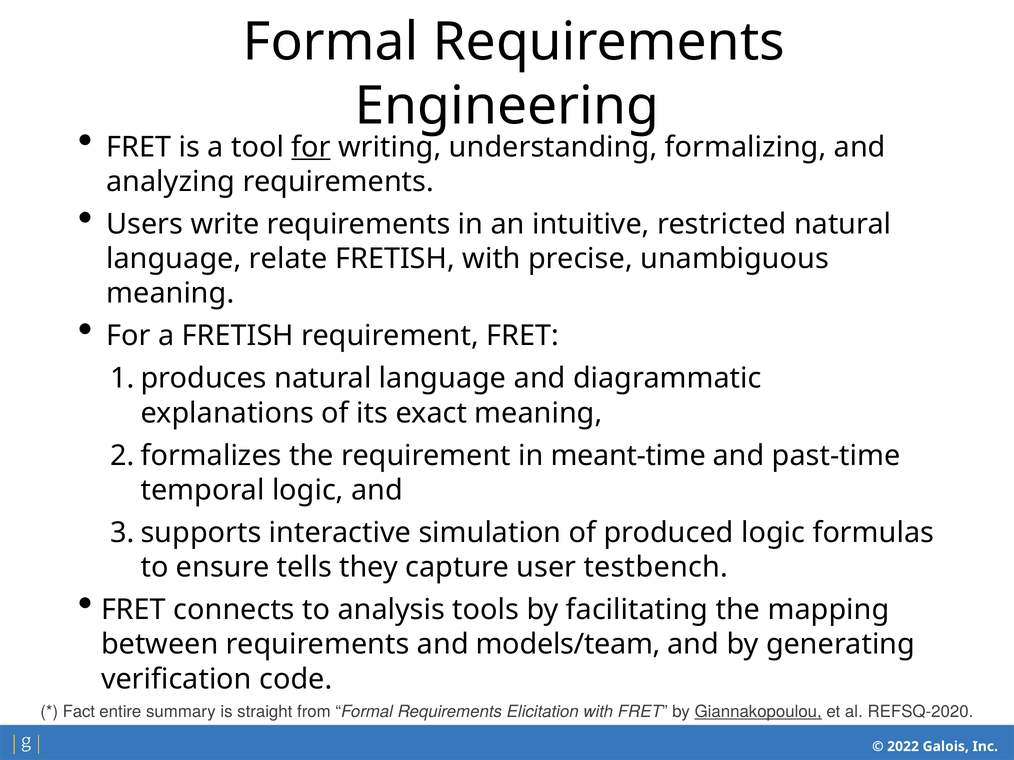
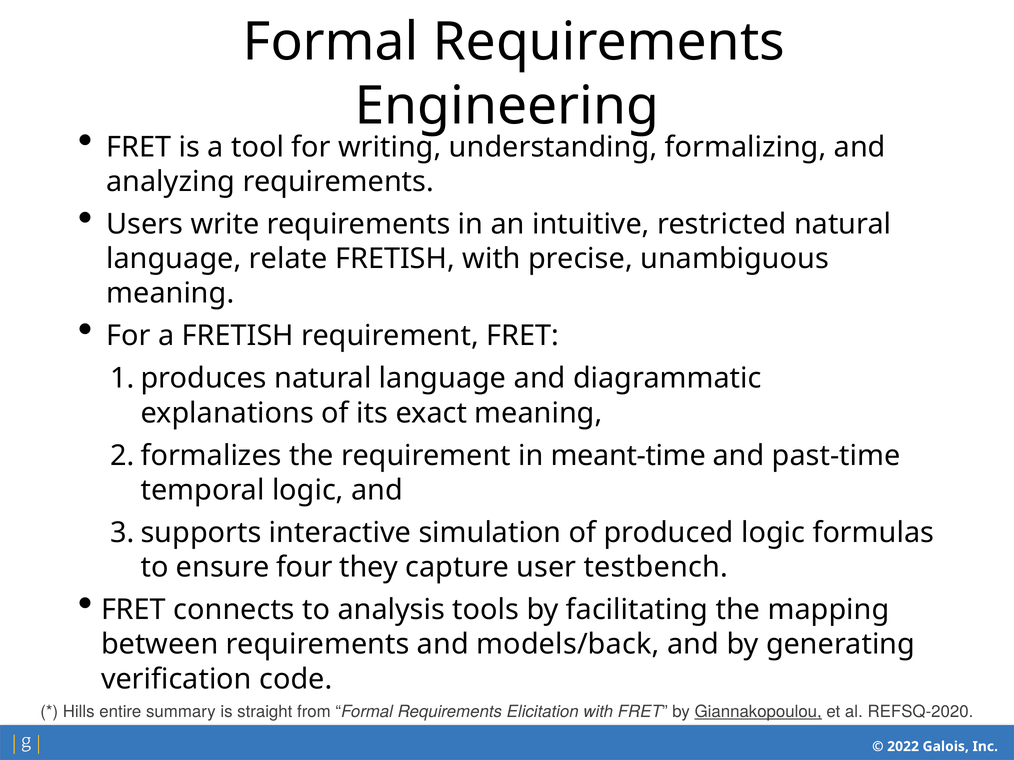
for underline: present -> none (311, 147)
tells: tells -> four (304, 568)
models/team: models/team -> models/back (568, 645)
Fact: Fact -> Hills (79, 712)
